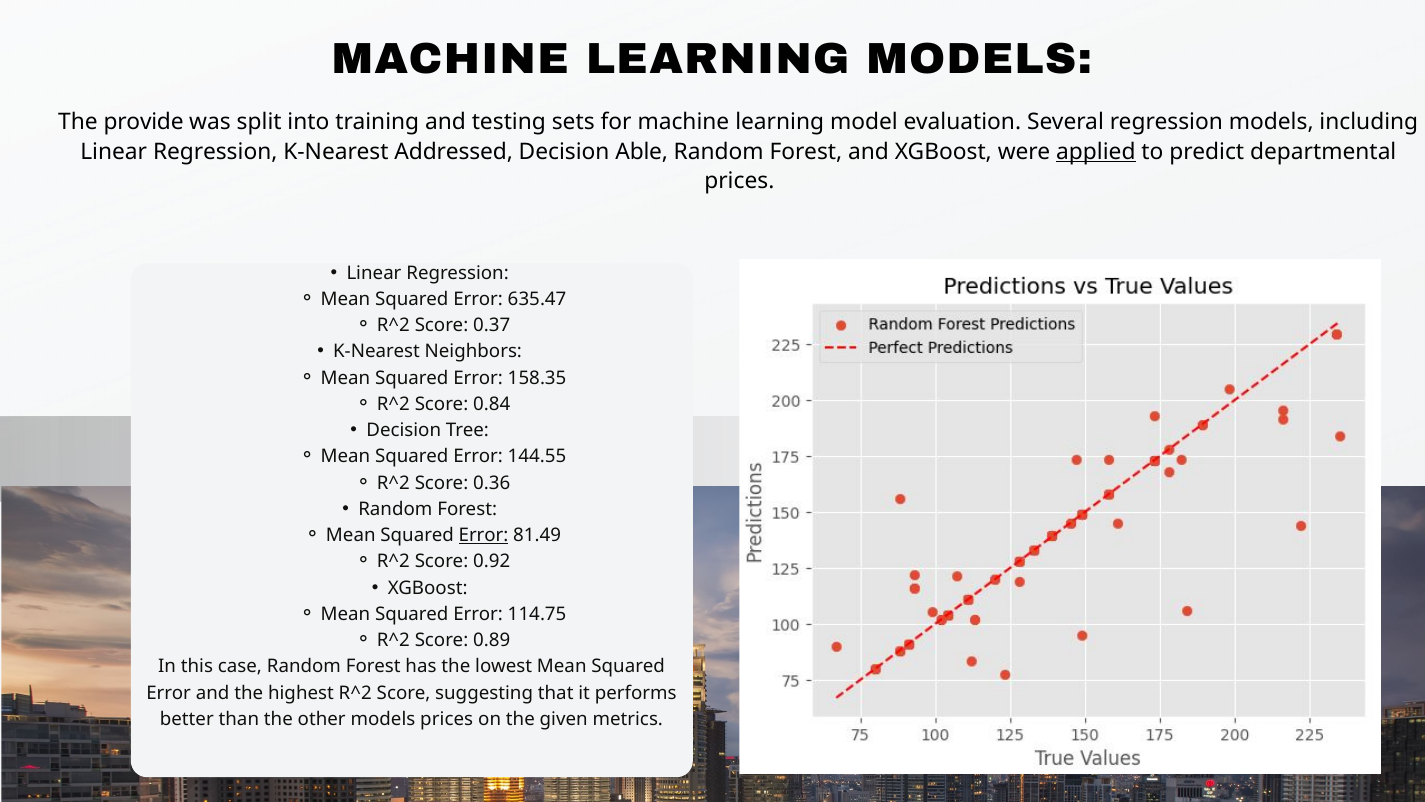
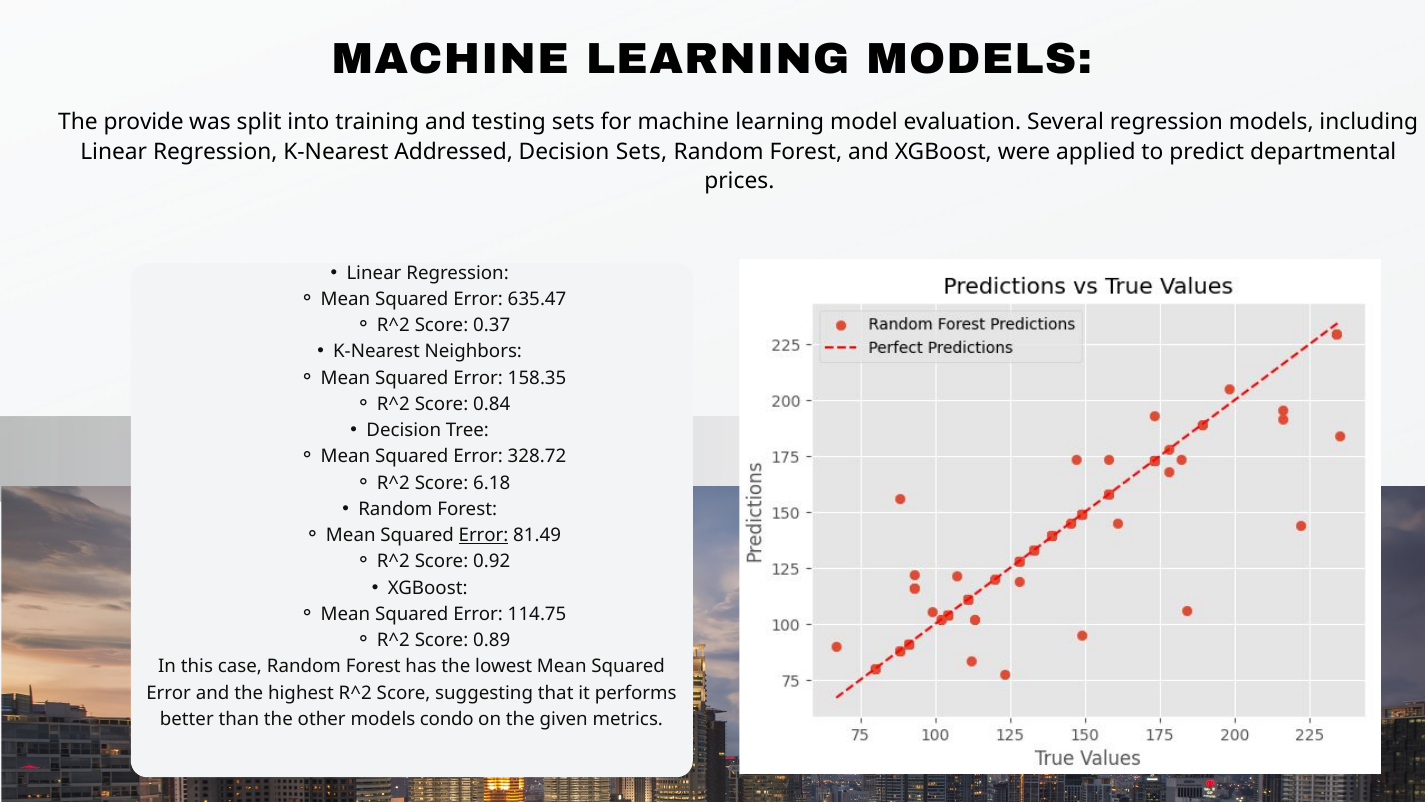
Decision Able: Able -> Sets (641, 151)
applied underline: present -> none (1096, 151)
144.55: 144.55 -> 328.72 (537, 457)
0.36: 0.36 -> 6.18 (492, 483)
models prices: prices -> condo (447, 719)
